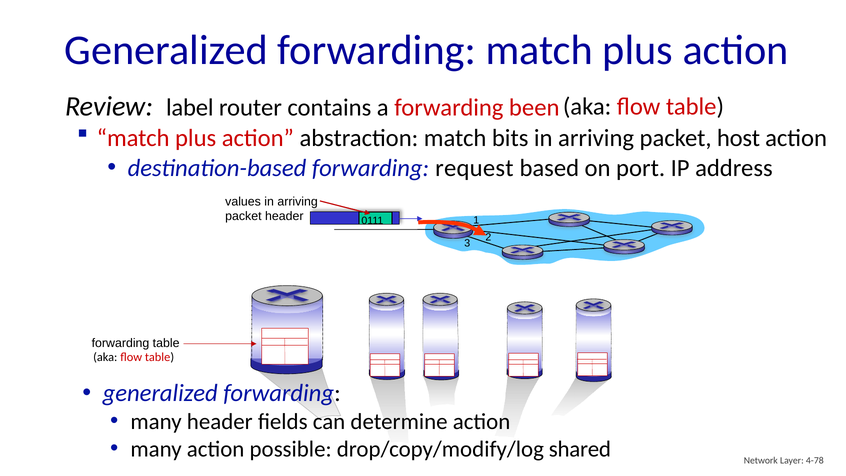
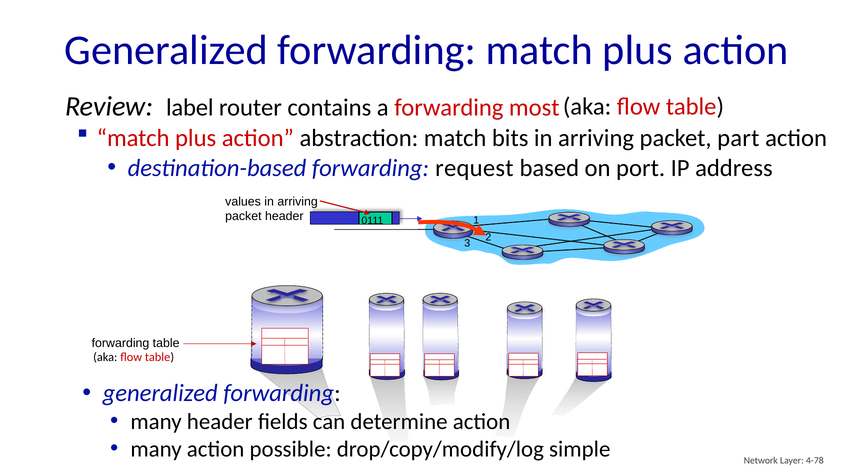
been: been -> most (534, 108)
host: host -> part (738, 138)
shared: shared -> simple (580, 449)
